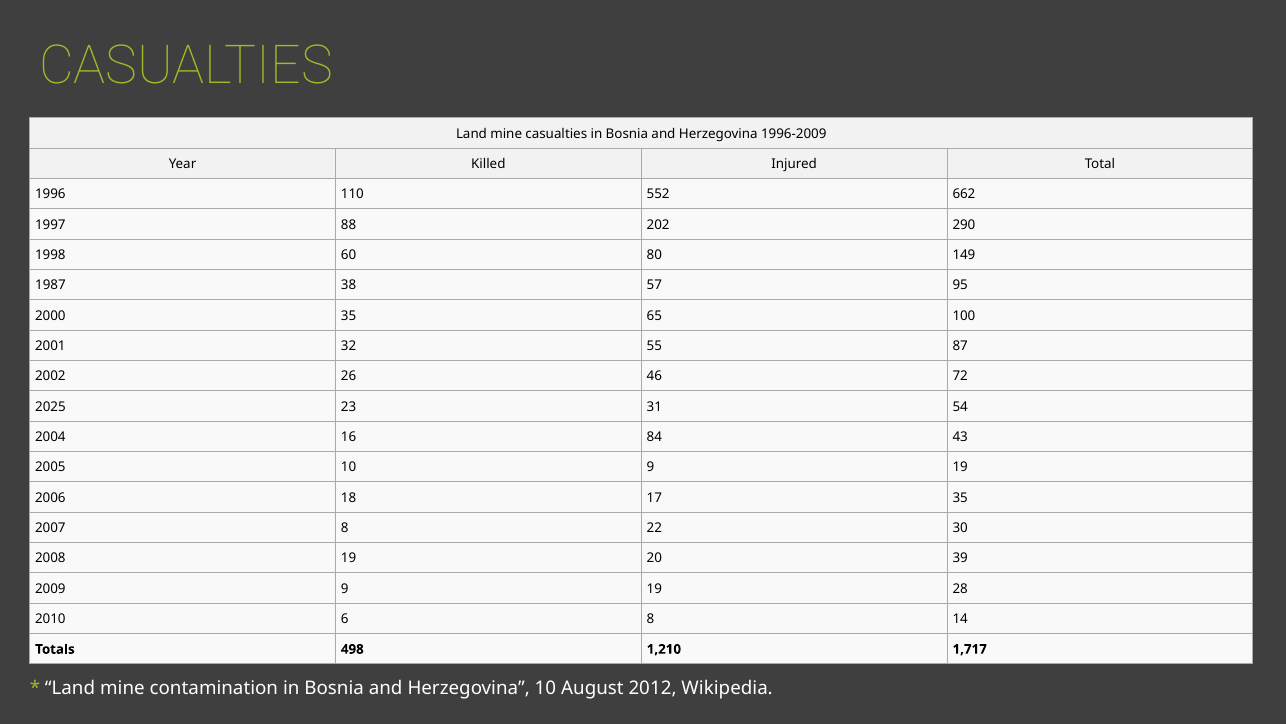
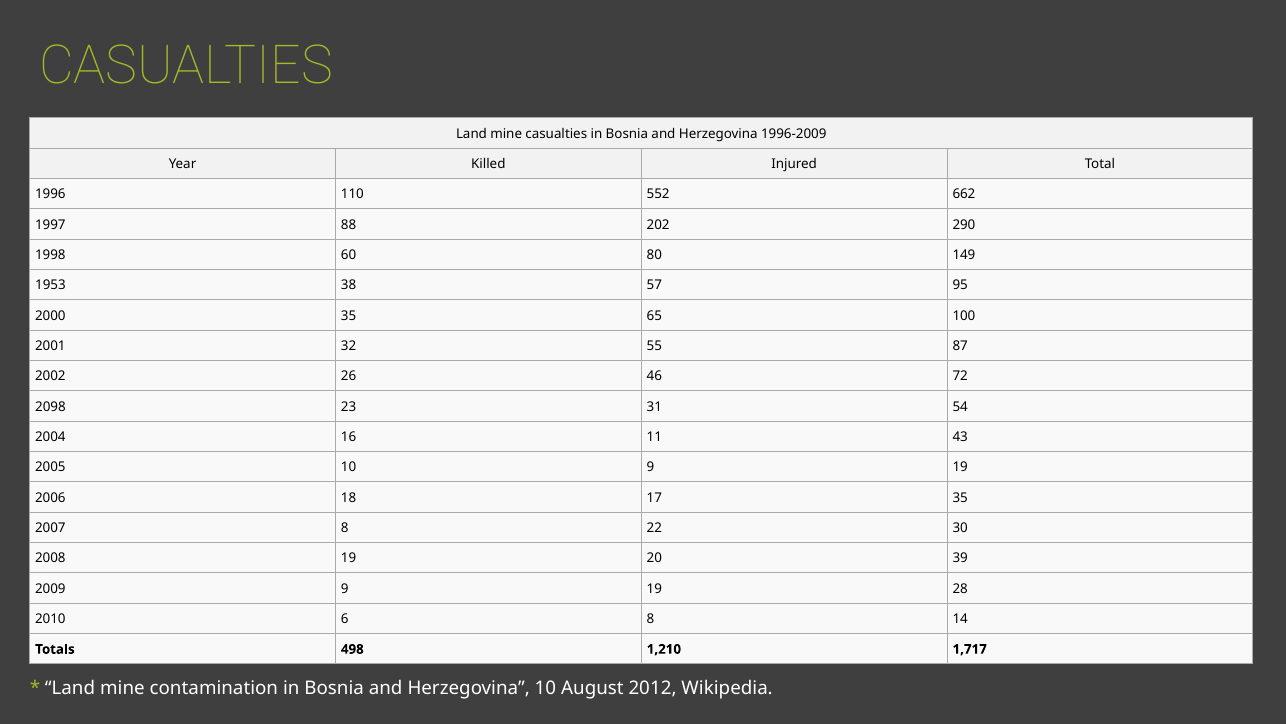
1987: 1987 -> 1953 (50, 285)
2025: 2025 -> 2098 (50, 406)
84: 84 -> 11 (654, 437)
